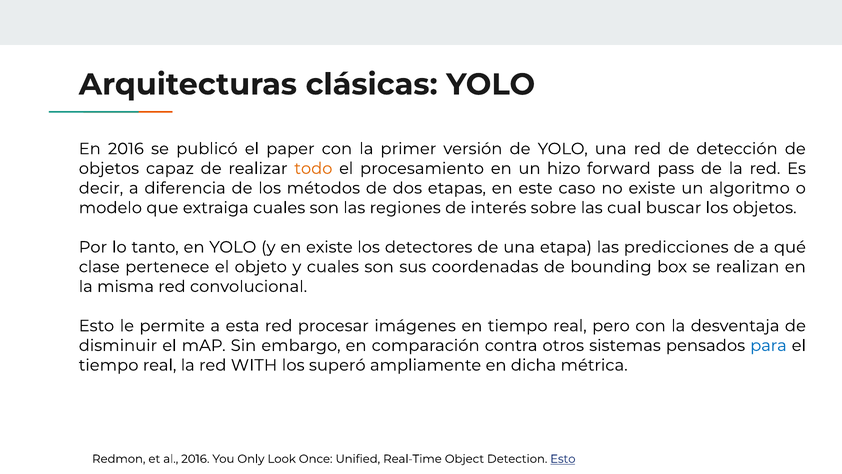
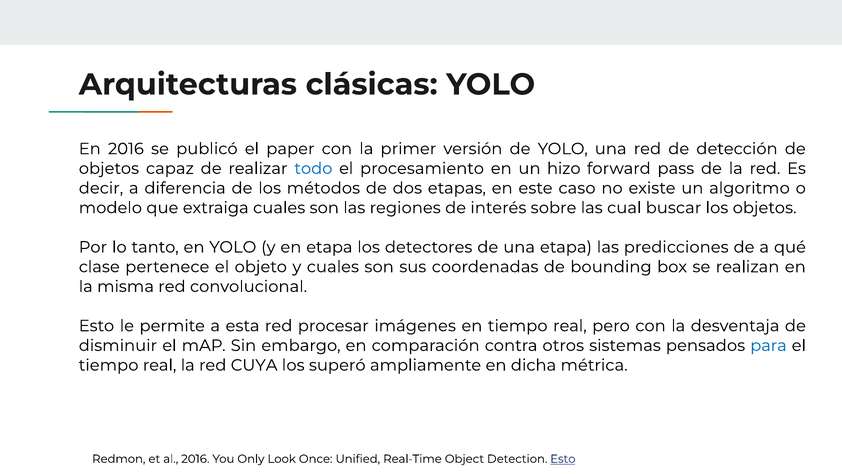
todo colour: orange -> blue (313, 168)
en existe: existe -> etapa (329, 247)
WITH: WITH -> CUYA (254, 365)
